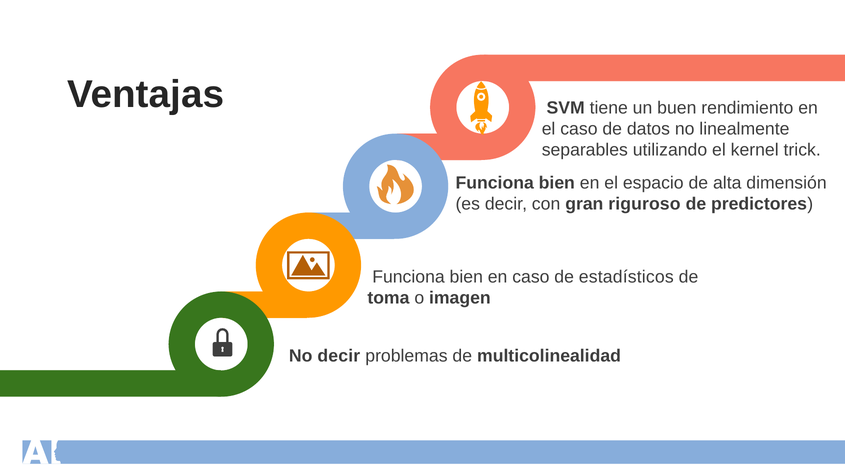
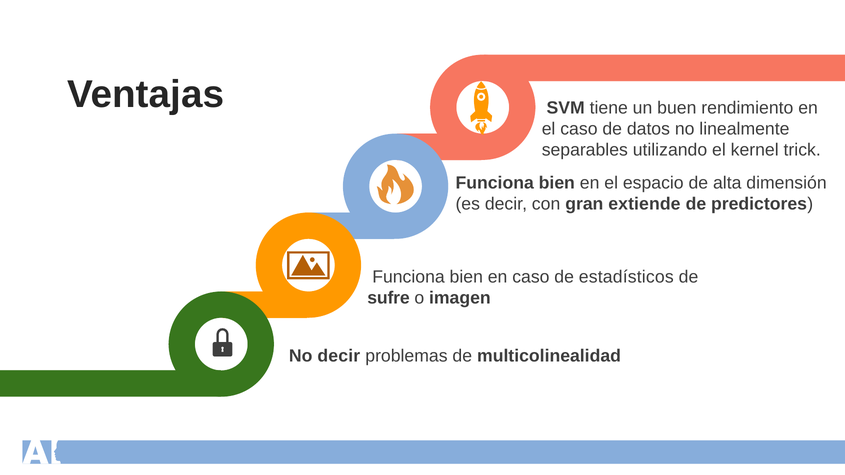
riguroso: riguroso -> extiende (644, 204)
toma: toma -> sufre (388, 298)
